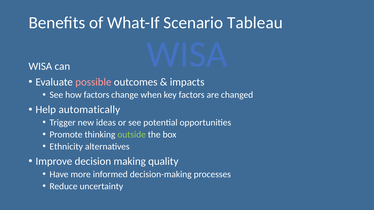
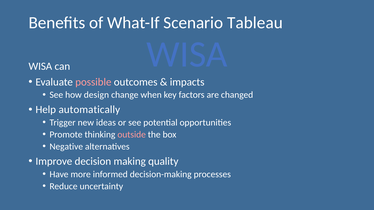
how factors: factors -> design (96, 95)
outside colour: light green -> pink (132, 135)
Ethnicity: Ethnicity -> Negative (66, 147)
